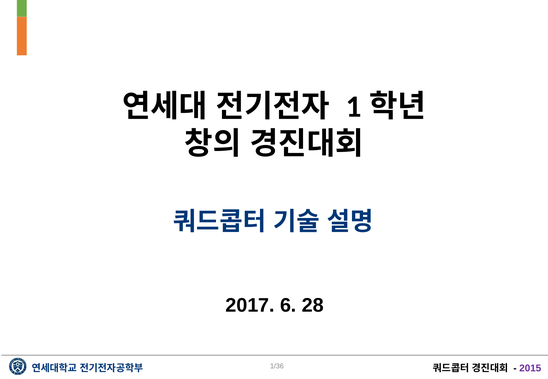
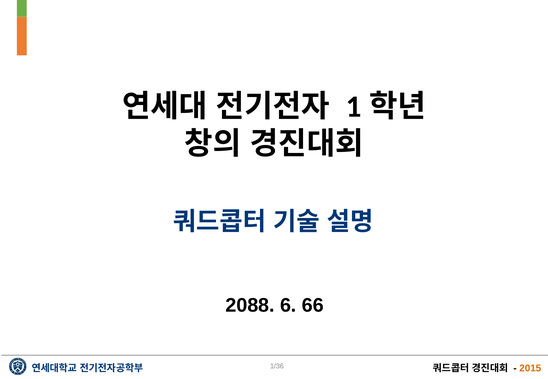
2017: 2017 -> 2088 (250, 306)
28: 28 -> 66 (313, 306)
2015 colour: purple -> orange (530, 369)
